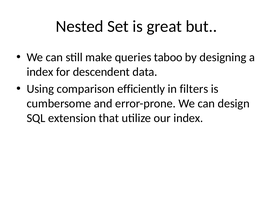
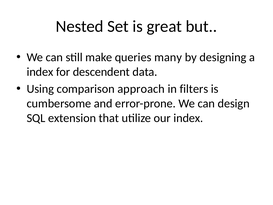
taboo: taboo -> many (168, 57)
efficiently: efficiently -> approach (141, 89)
